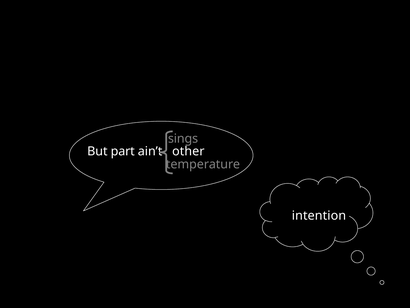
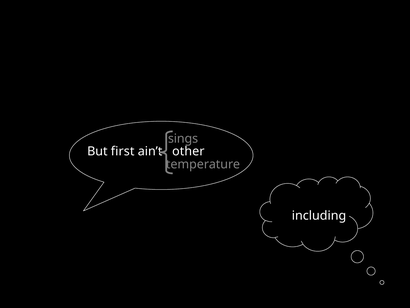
part: part -> first (123, 151)
intention: intention -> including (319, 215)
